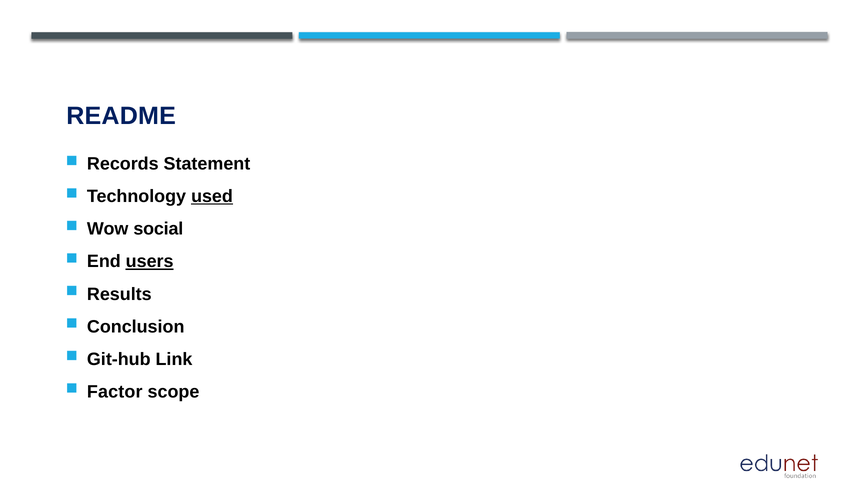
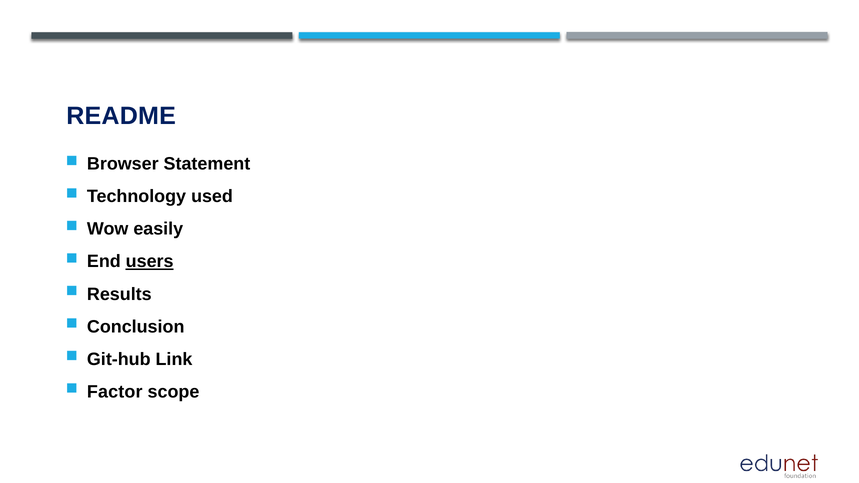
Records: Records -> Browser (123, 164)
used underline: present -> none (212, 197)
social: social -> easily (158, 229)
